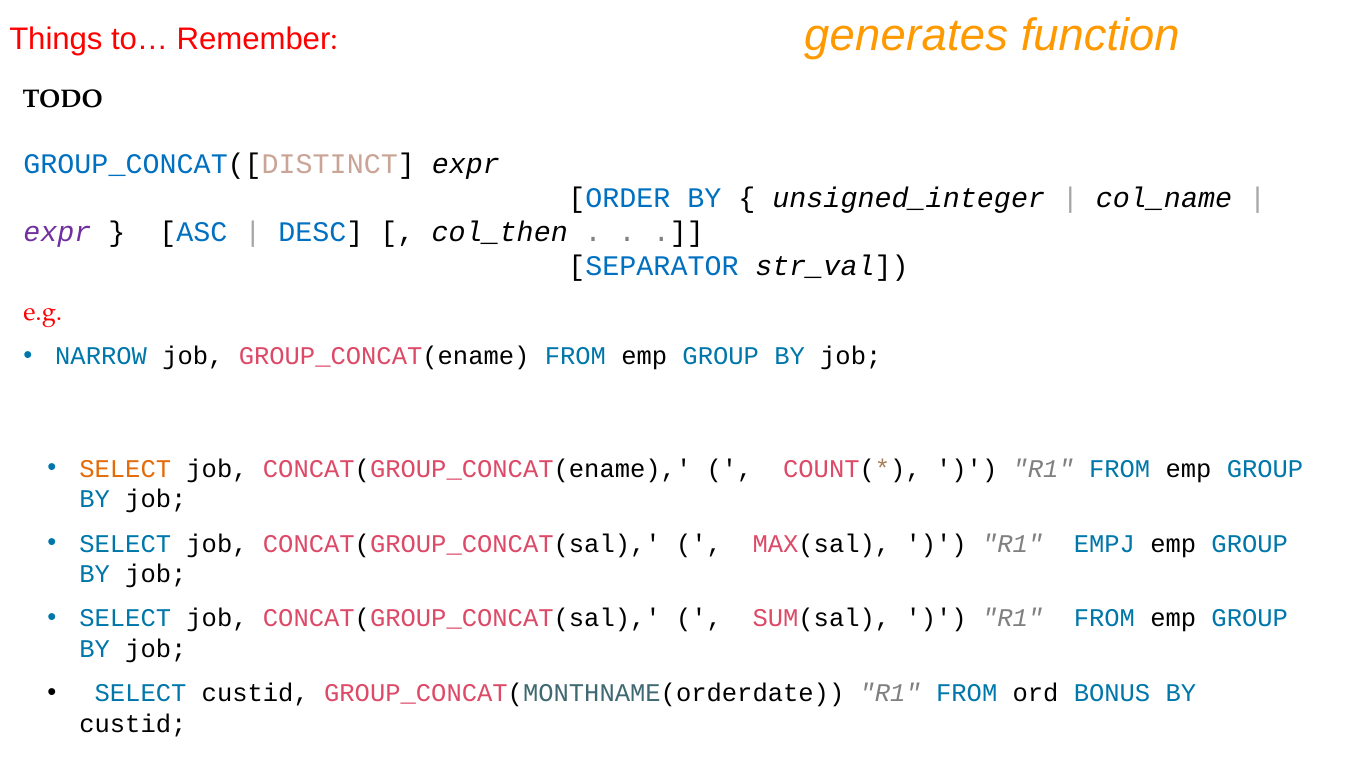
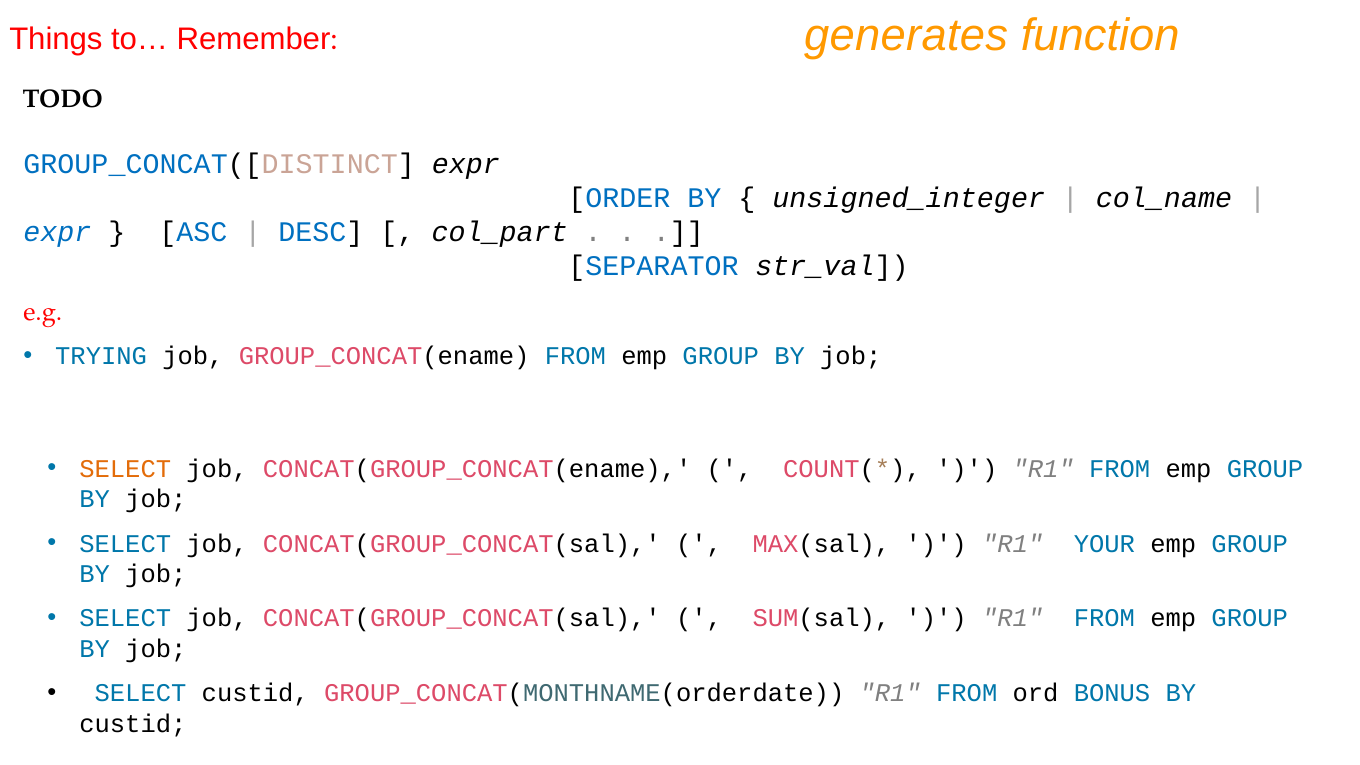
expr colour: purple -> blue (57, 233)
col_then: col_then -> col_part (500, 233)
NARROW: NARROW -> TRYING (101, 356)
EMPJ: EMPJ -> YOUR (1104, 544)
